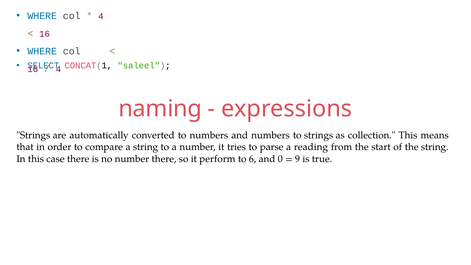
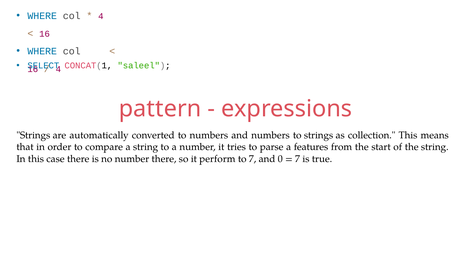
naming: naming -> pattern (160, 109)
reading: reading -> features (311, 147)
to 6: 6 -> 7 (253, 159)
9: 9 -> 7 (298, 159)
